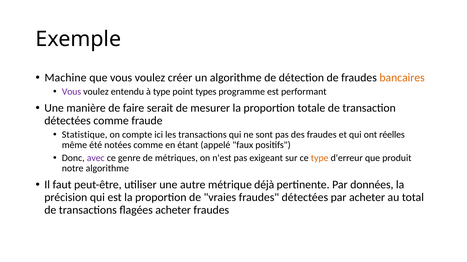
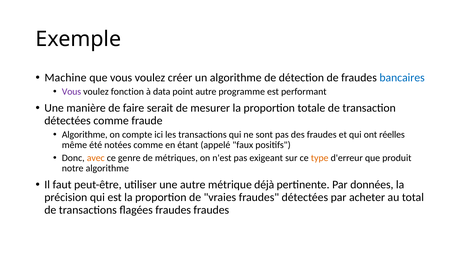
bancaires colour: orange -> blue (402, 78)
entendu: entendu -> fonction (127, 92)
à type: type -> data (162, 92)
point types: types -> autre (206, 92)
Statistique: Statistique -> Algorithme (85, 135)
avec colour: purple -> orange (96, 158)
flagées acheter: acheter -> fraudes (173, 210)
